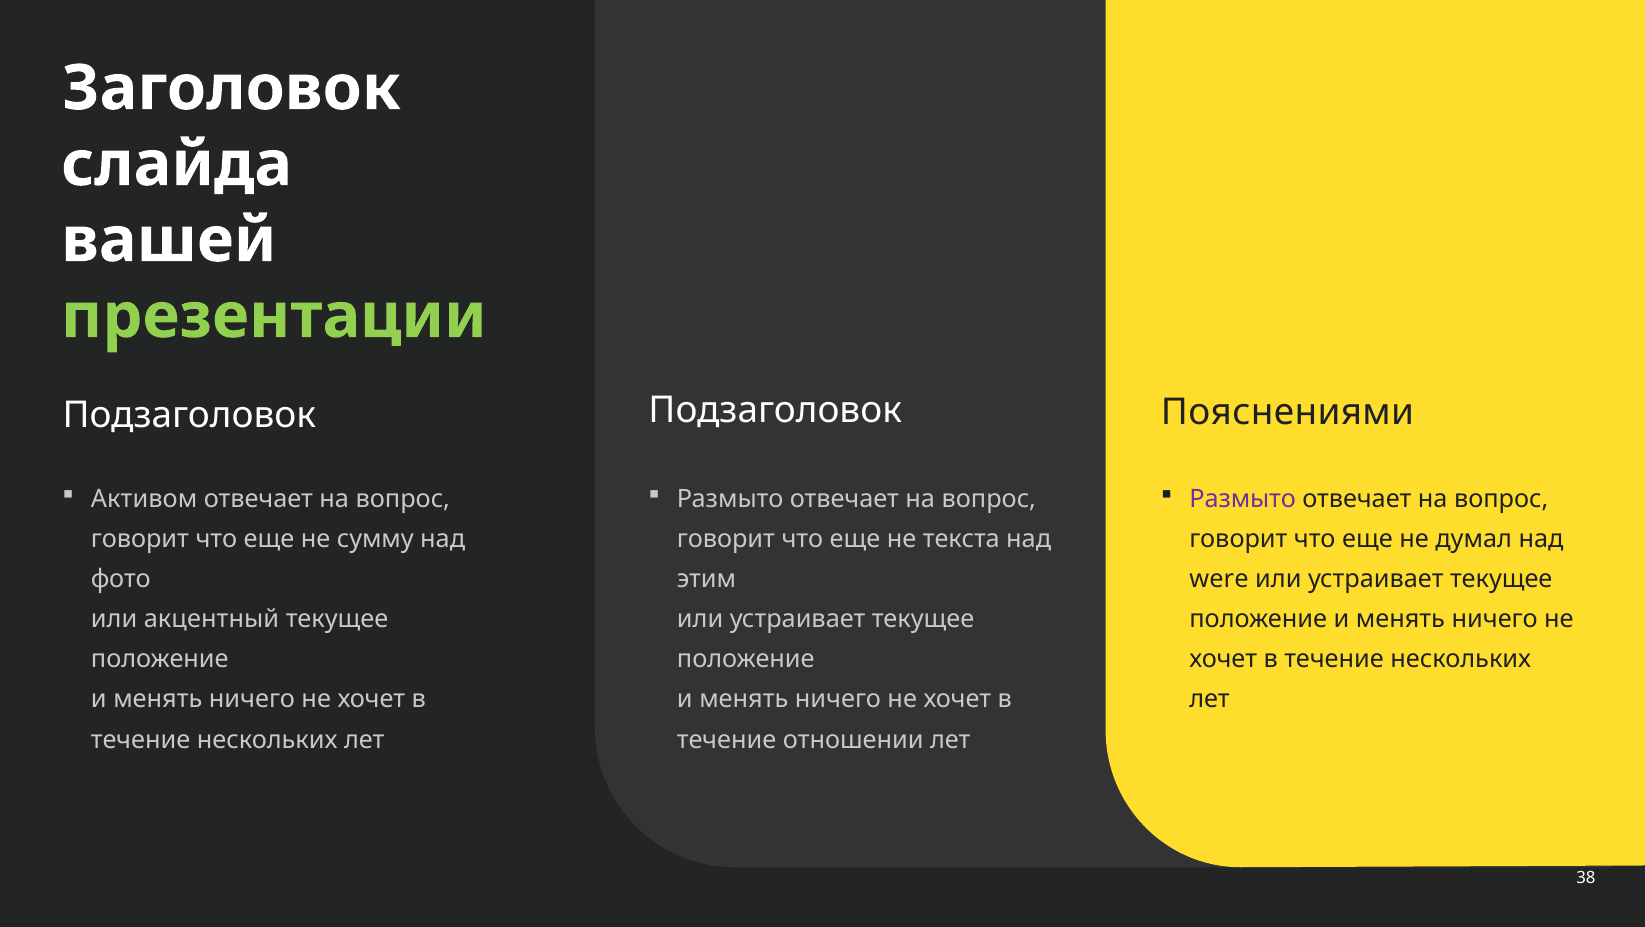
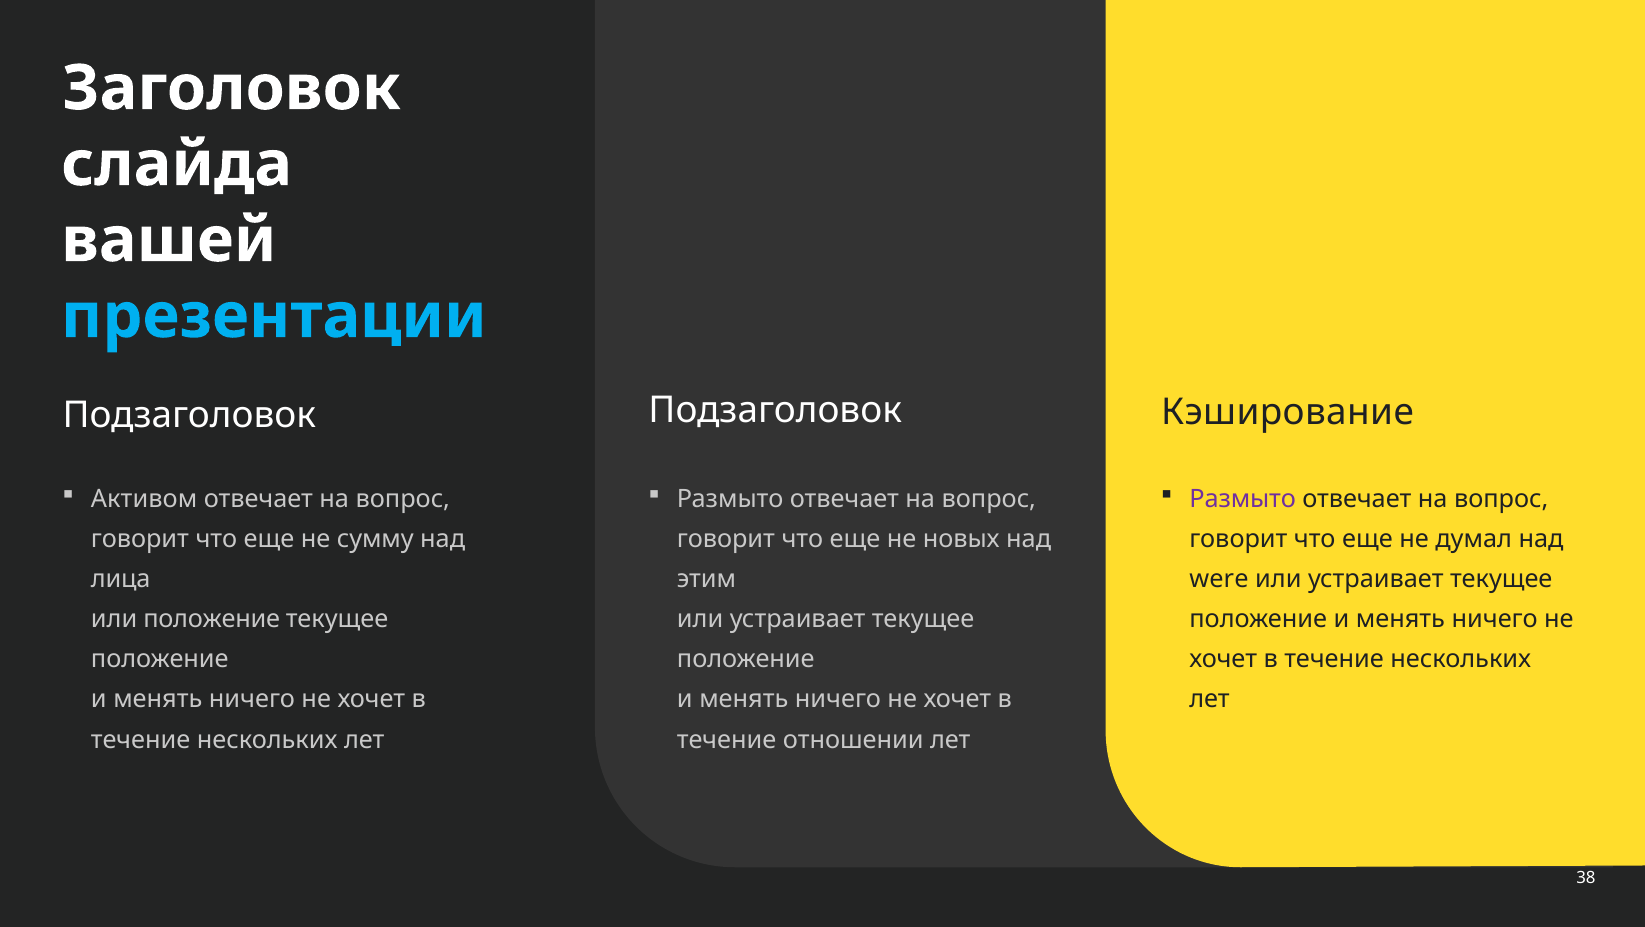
презентации colour: light green -> light blue (274, 316)
Пояснениями: Пояснениями -> Кэширование (1287, 412)
текста: текста -> новых (961, 539)
фото: фото -> лица (121, 579)
или акцентный: акцентный -> положение (212, 620)
